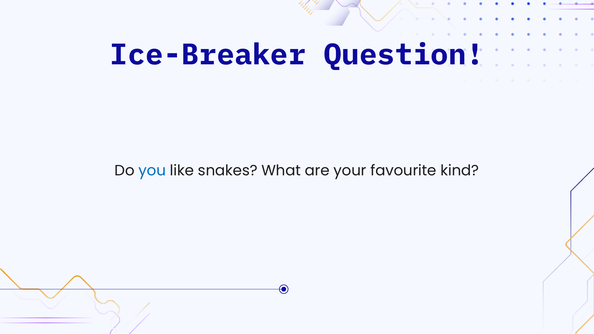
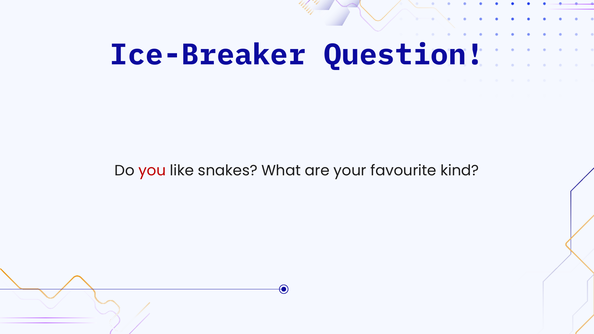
you colour: blue -> red (152, 171)
